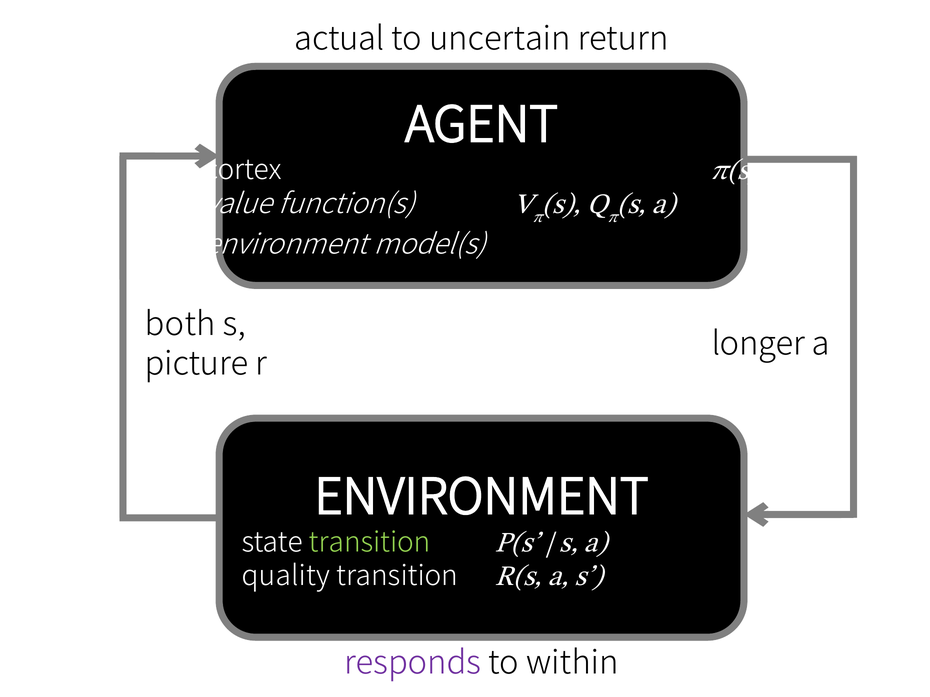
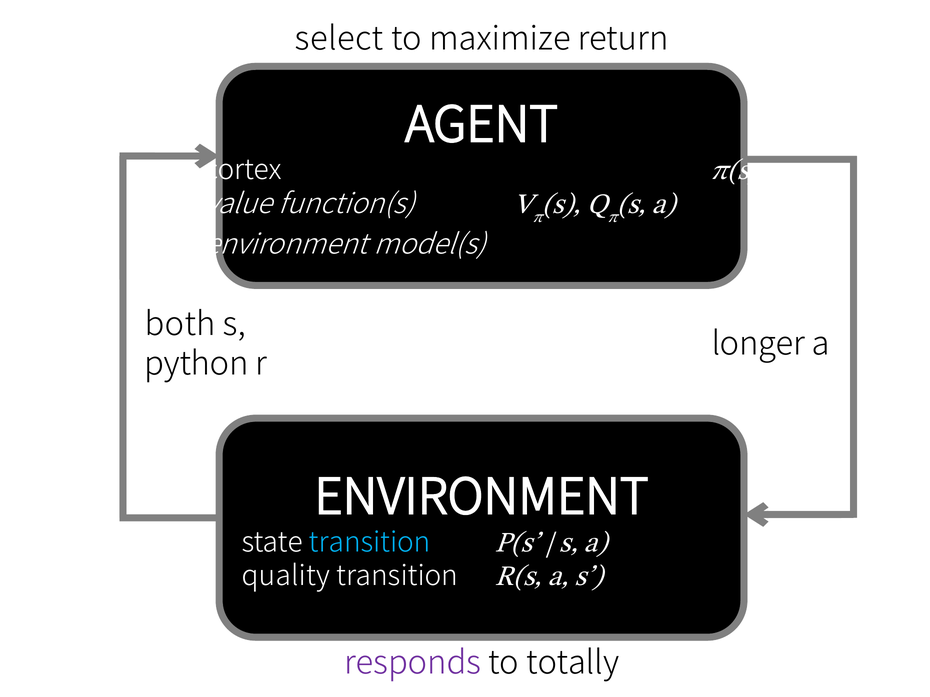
actual: actual -> select (339, 39)
uncertain: uncertain -> maximize (500, 39)
picture: picture -> python (197, 364)
transition colour: light green -> light blue (370, 543)
within: within -> totally (573, 663)
